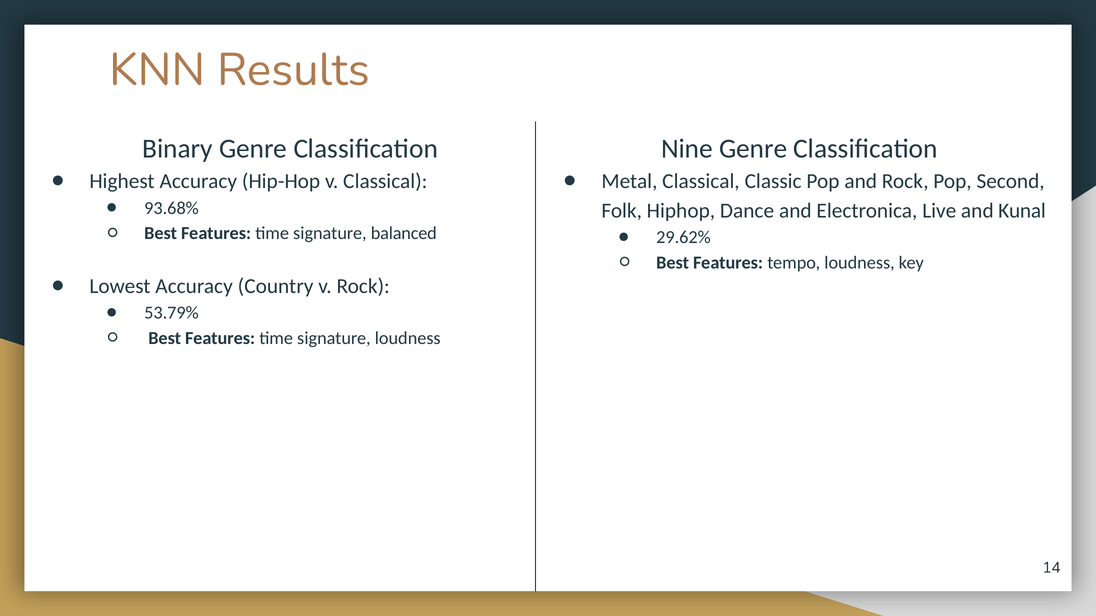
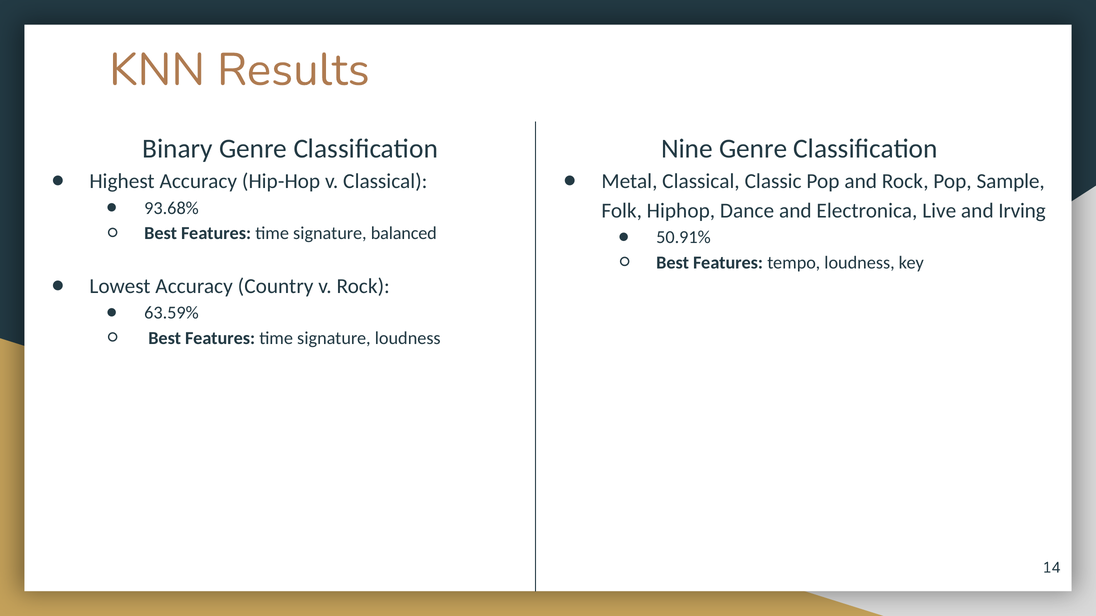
Second: Second -> Sample (1011, 181)
Kunal: Kunal -> Irving (1022, 211)
29.62%: 29.62% -> 50.91% (683, 238)
53.79%: 53.79% -> 63.59% (171, 313)
